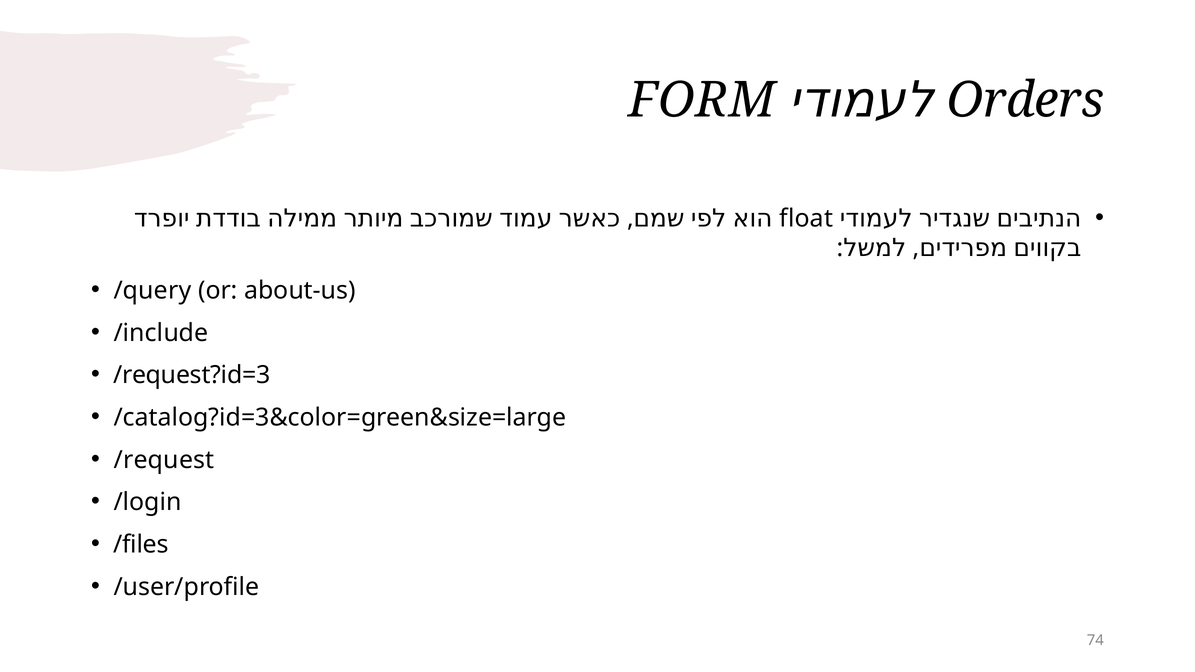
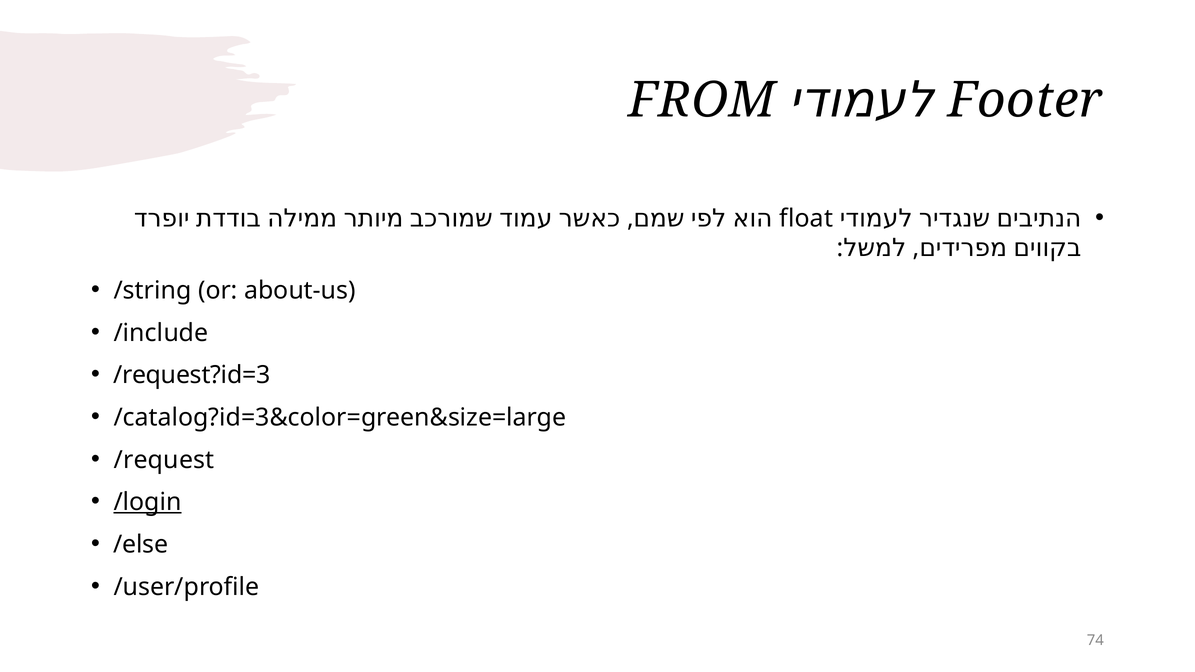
FORM: FORM -> FROM (702, 100)
Orders: Orders -> Footer (1025, 100)
/query: /query -> /string (152, 291)
/login underline: none -> present (147, 502)
/files: /files -> /else (141, 545)
